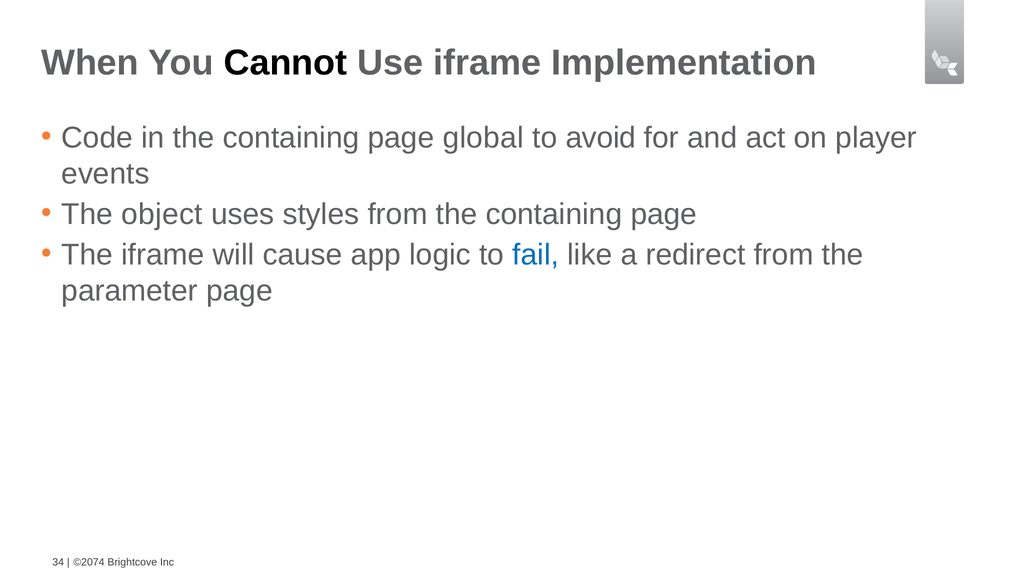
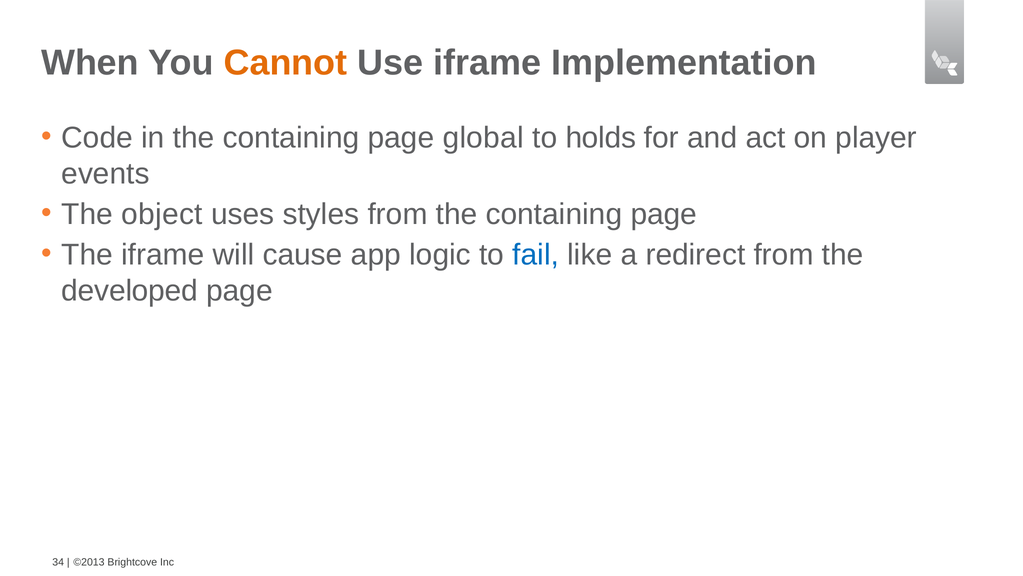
Cannot colour: black -> orange (285, 63)
avoid: avoid -> holds (601, 138)
parameter: parameter -> developed (130, 290)
©2074: ©2074 -> ©2013 (89, 562)
